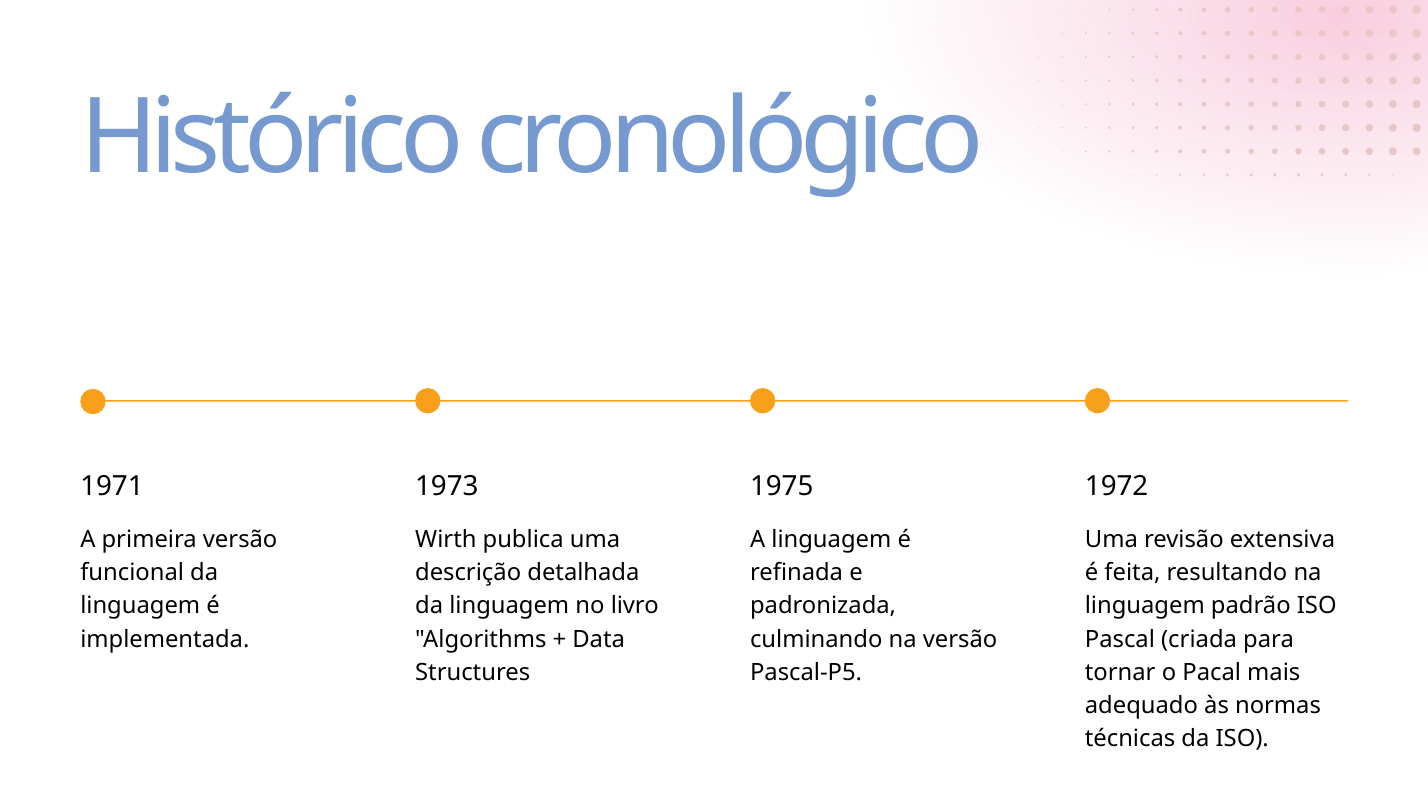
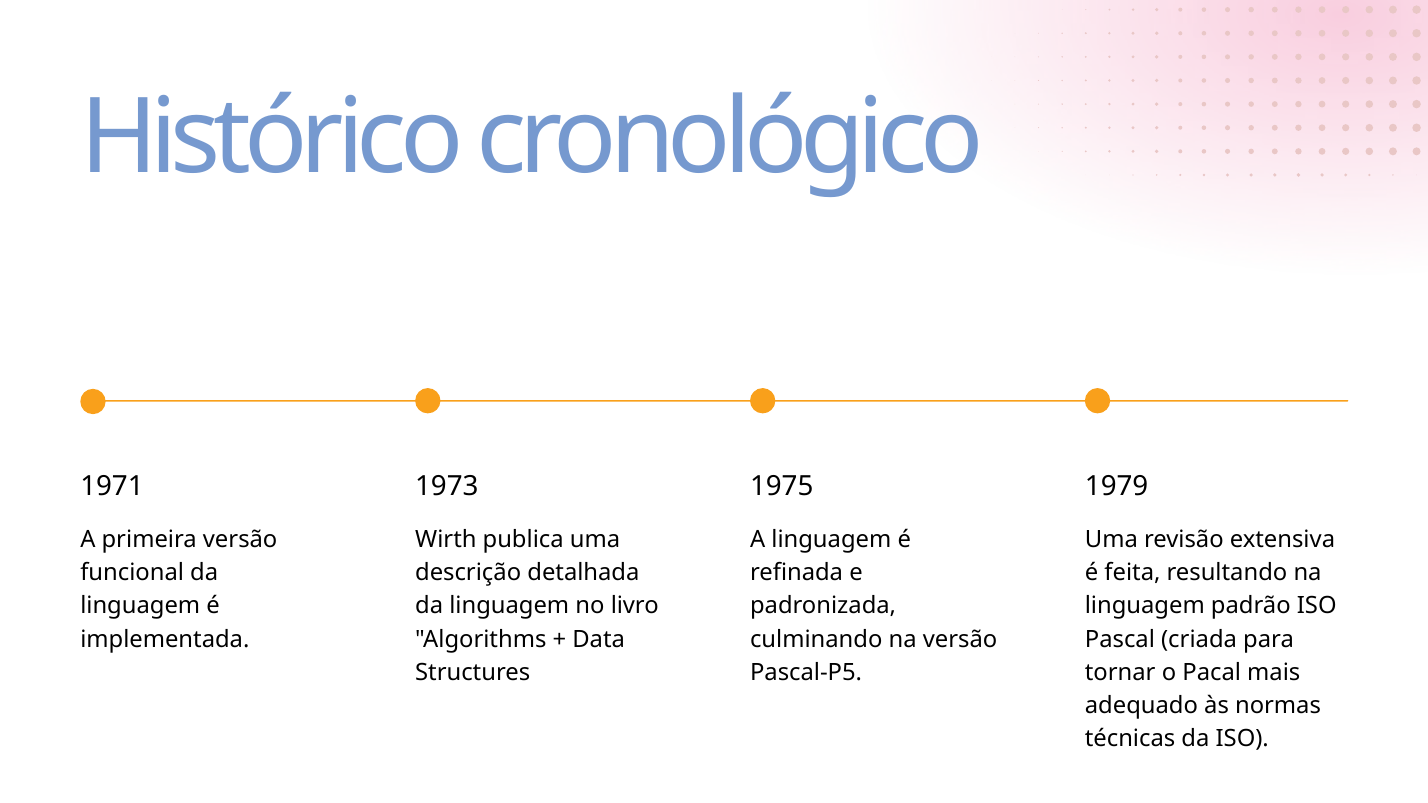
1972: 1972 -> 1979 (1117, 487)
